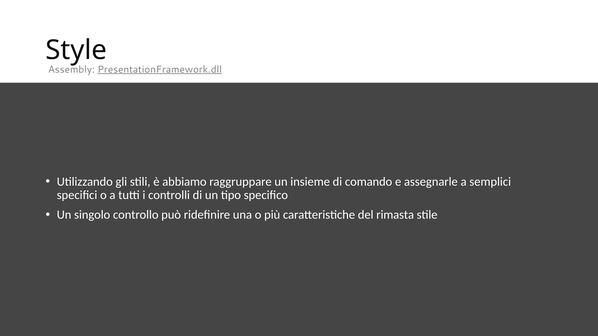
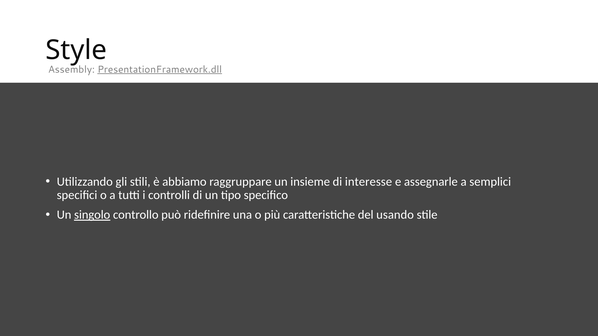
comando: comando -> interesse (369, 182)
singolo underline: none -> present (92, 215)
rimasta: rimasta -> usando (395, 215)
